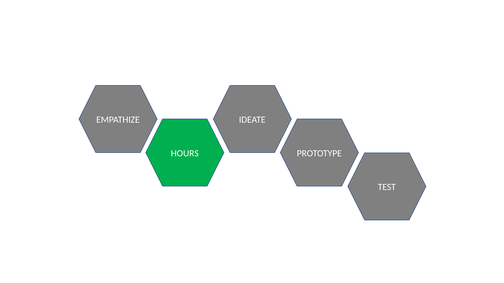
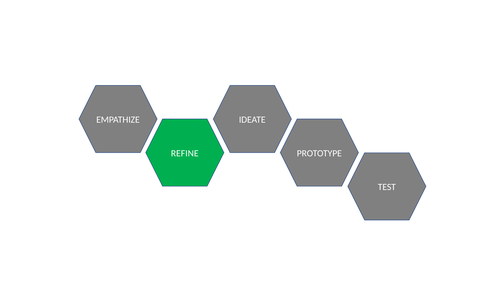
HOURS: HOURS -> REFINE (185, 154)
